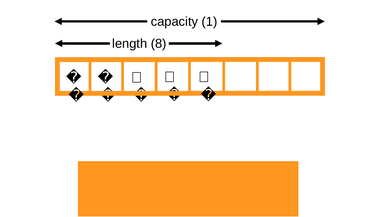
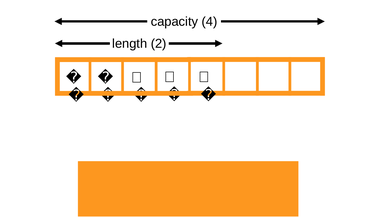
1: 1 -> 4 (210, 22)
8: 8 -> 2 (159, 44)
